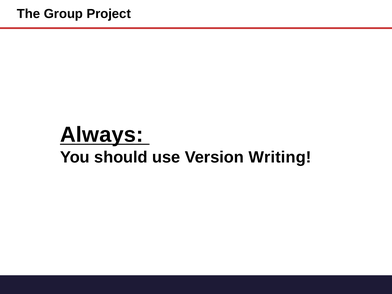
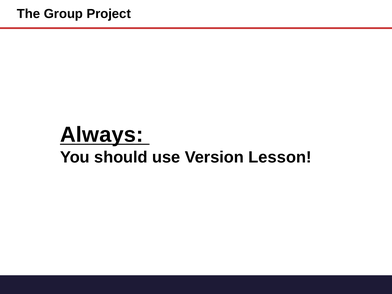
Writing: Writing -> Lesson (280, 157)
